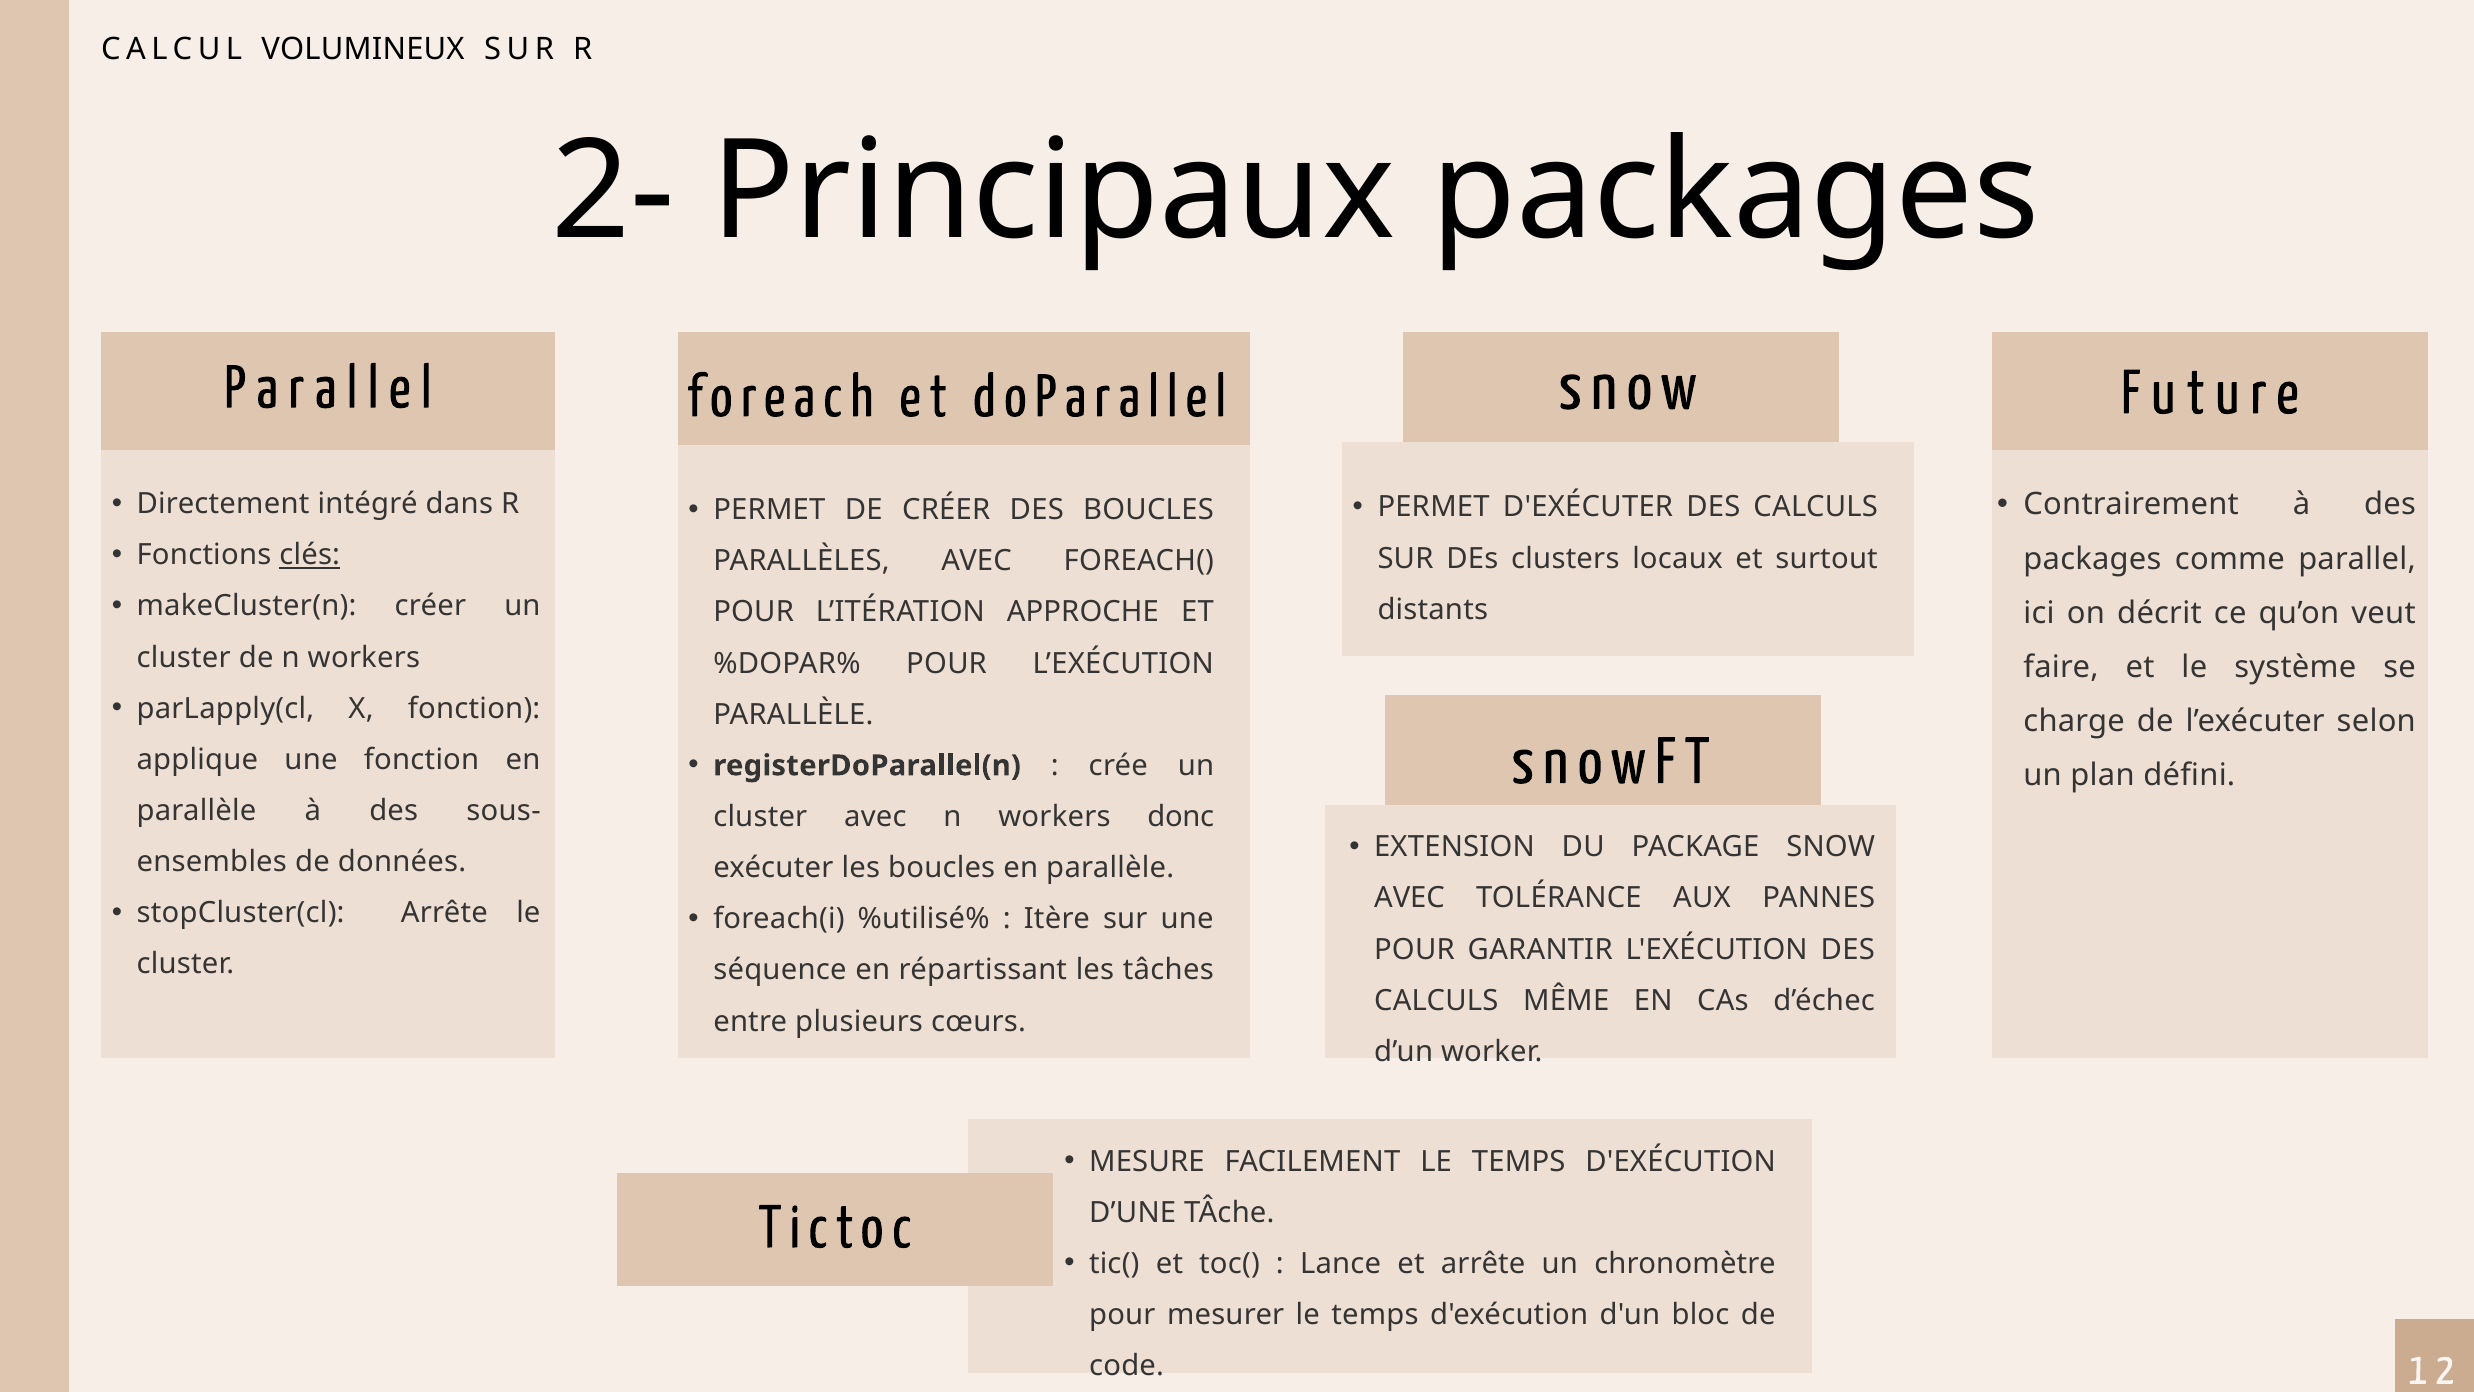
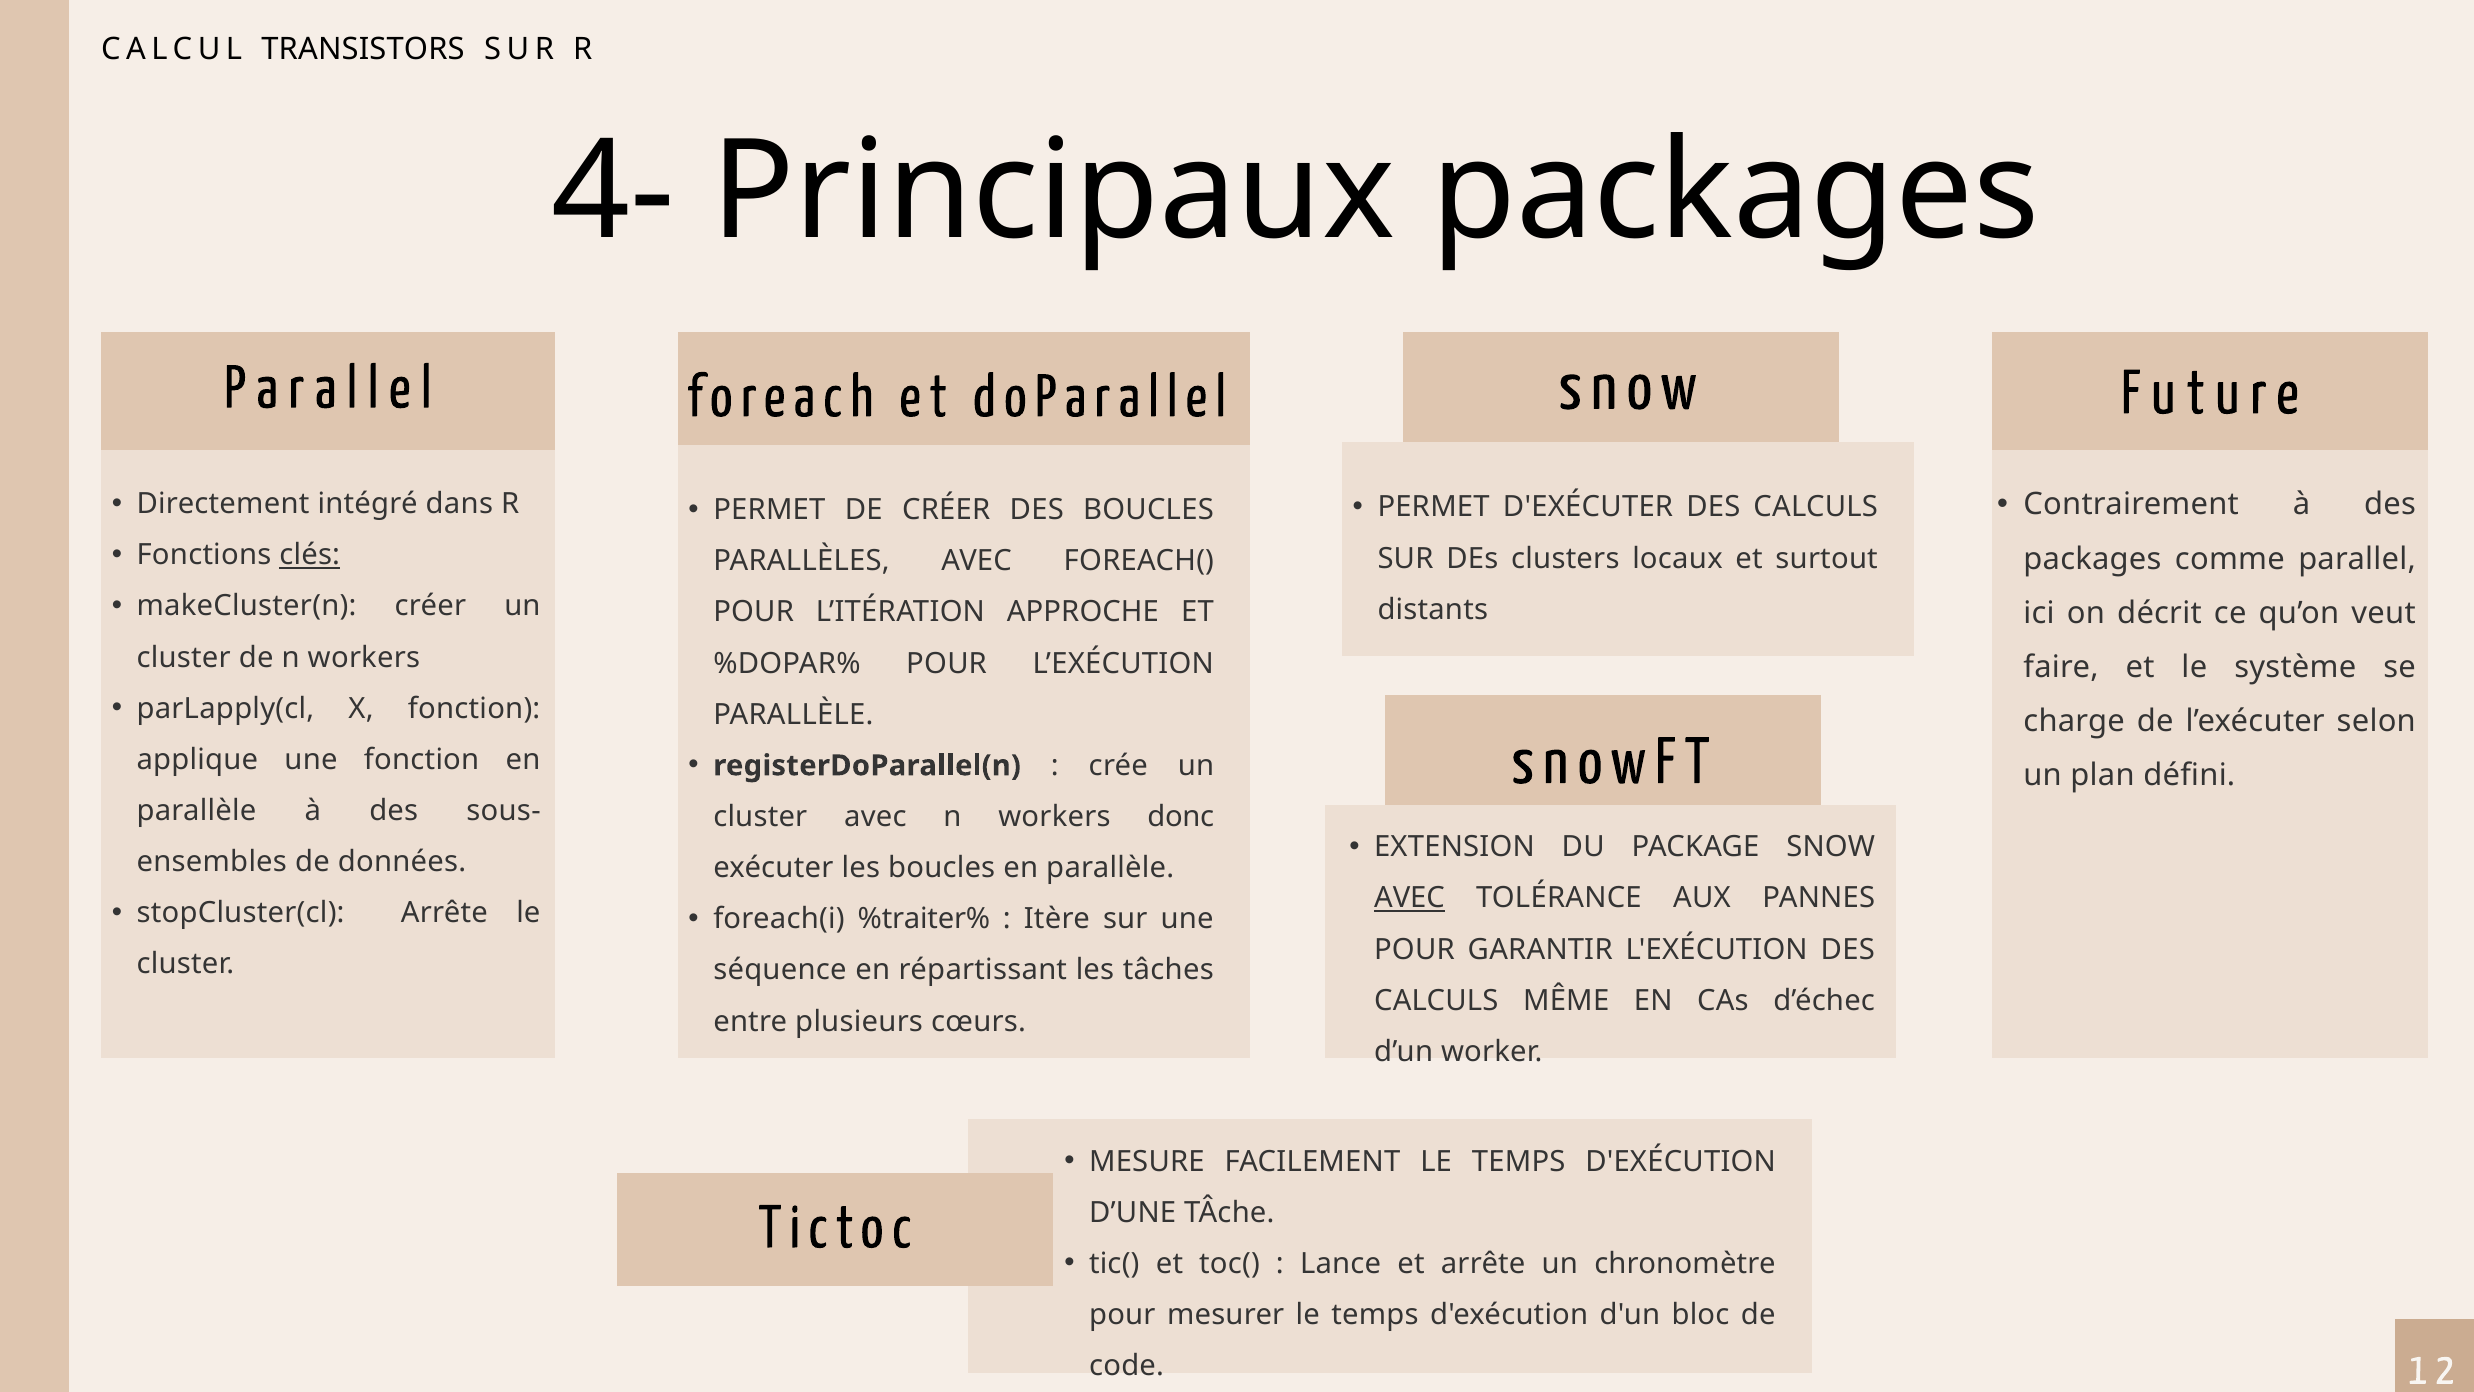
VOLUMINEUX: VOLUMINEUX -> TRANSISTORS (363, 49)
2-: 2- -> 4- (614, 192)
AVEC underline: none -> present (1409, 898)
%utilisé%: %utilisé% -> %traiter% (924, 919)
